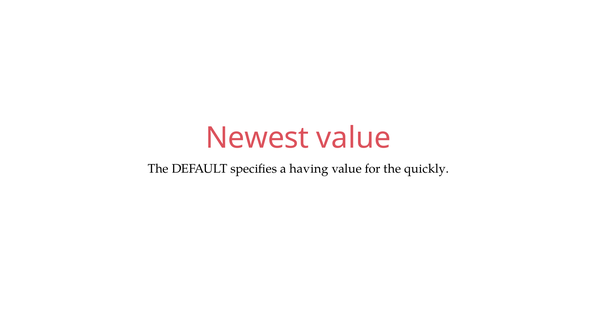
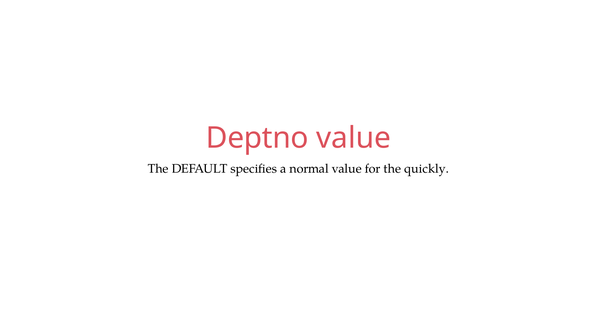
Newest: Newest -> Deptno (257, 138)
having: having -> normal (309, 169)
